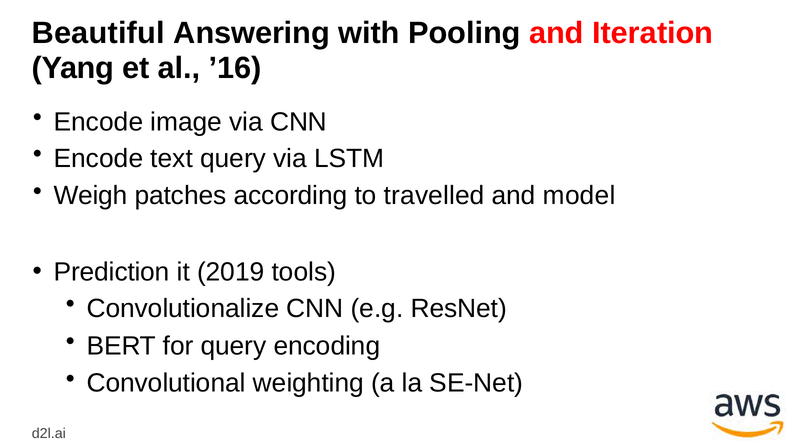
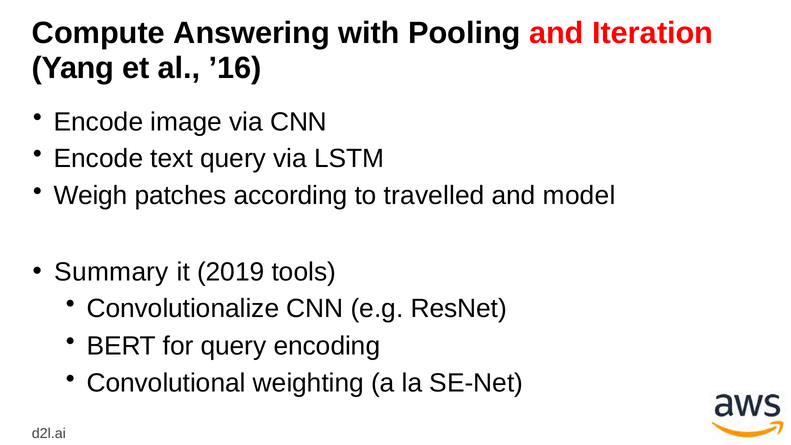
Beautiful: Beautiful -> Compute (98, 33)
Prediction: Prediction -> Summary (111, 272)
